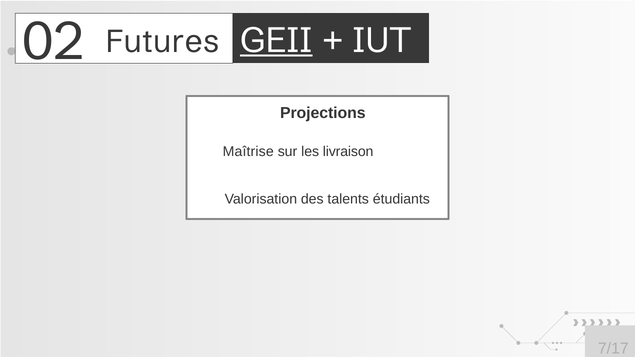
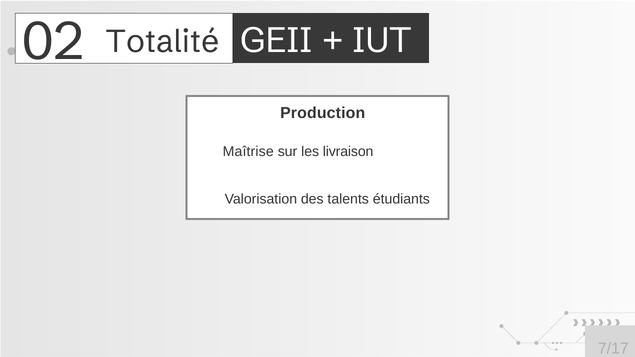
Futures: Futures -> Totalité (162, 42)
GEII underline: present -> none (276, 40)
Projections: Projections -> Production (323, 113)
